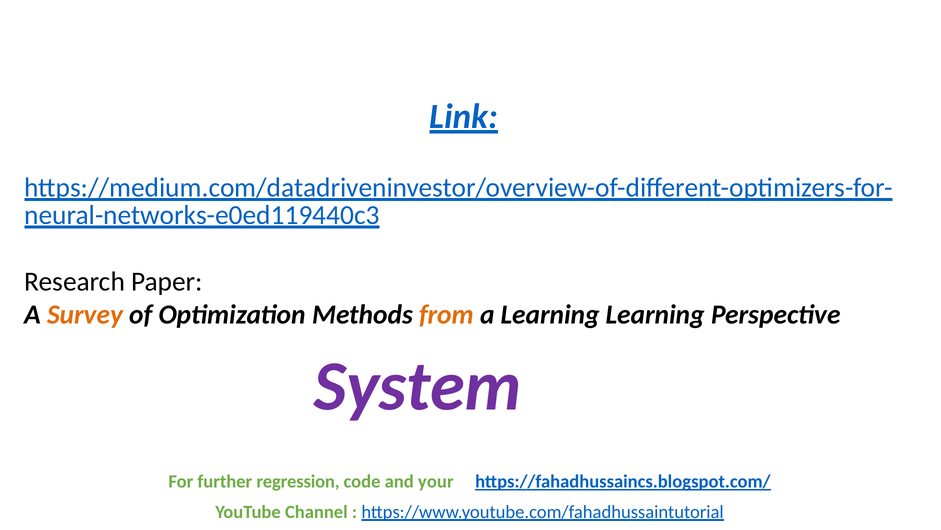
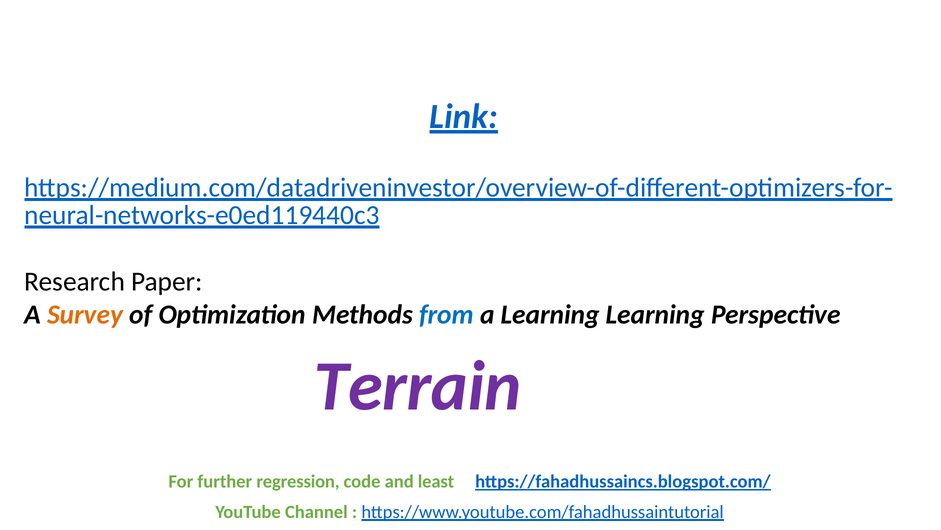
from colour: orange -> blue (447, 314)
System: System -> Terrain (418, 386)
your: your -> least (436, 481)
